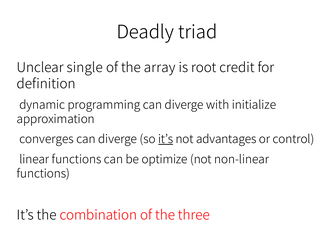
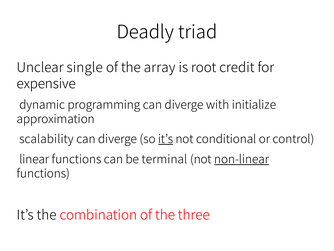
definition: definition -> expensive (46, 84)
converges: converges -> scalability (46, 139)
advantages: advantages -> conditional (226, 139)
optimize: optimize -> terminal (164, 159)
non-linear underline: none -> present (242, 159)
